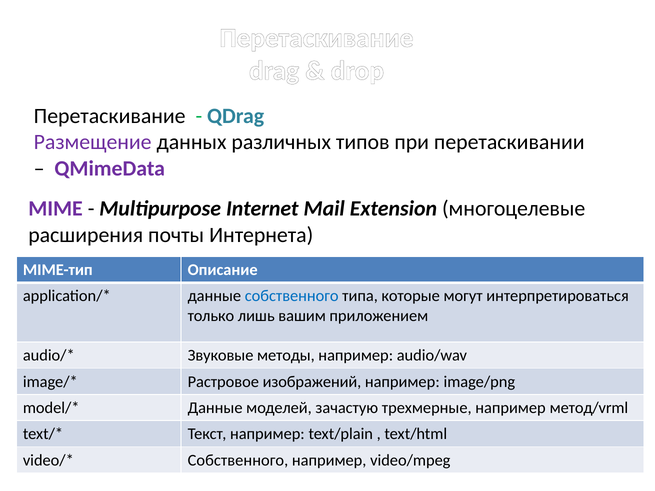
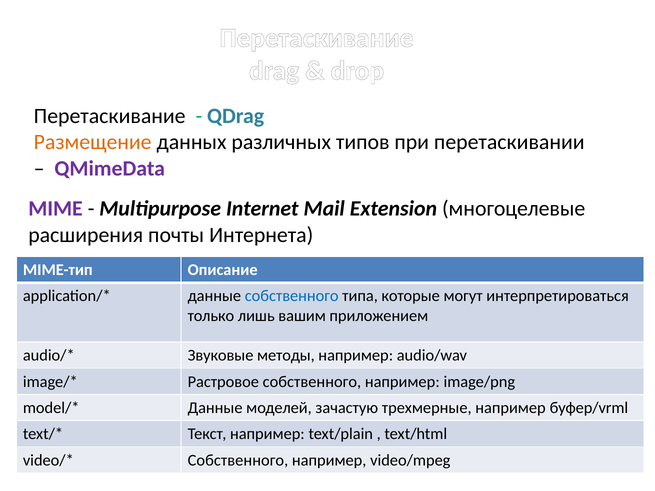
Размещение colour: purple -> orange (93, 142)
Растровое изображений: изображений -> собственного (312, 382)
метод/vrml: метод/vrml -> буфер/vrml (589, 408)
